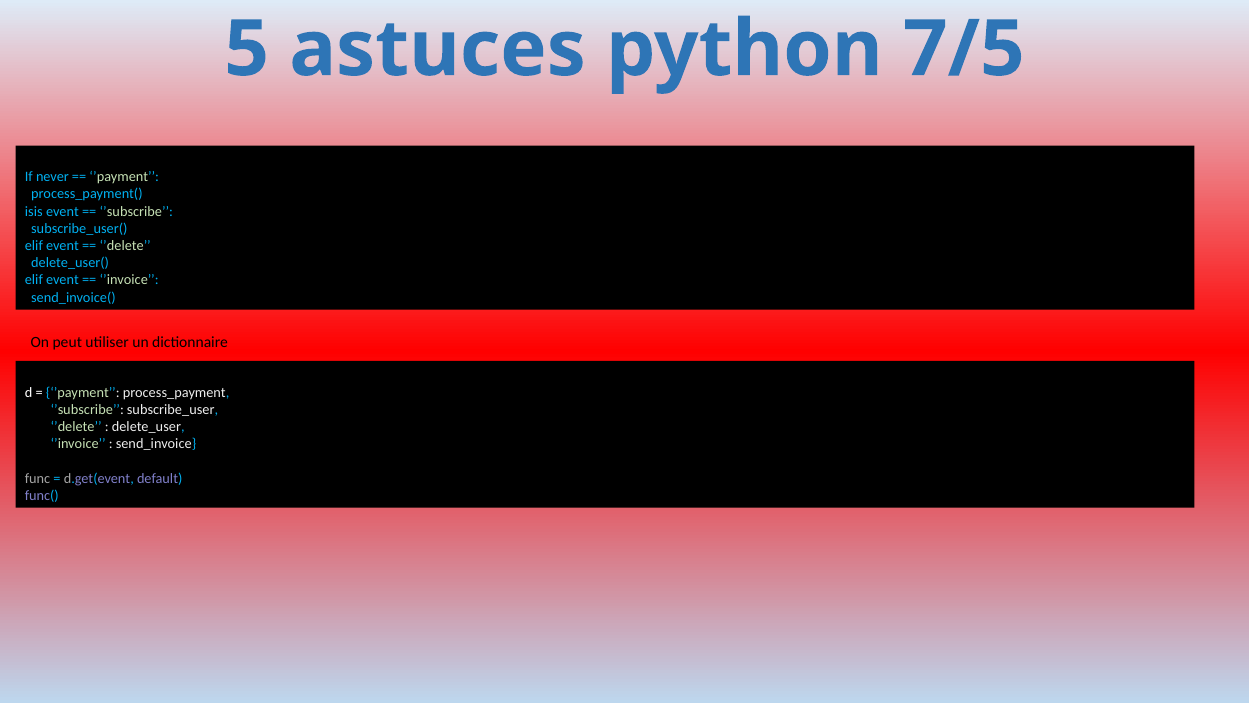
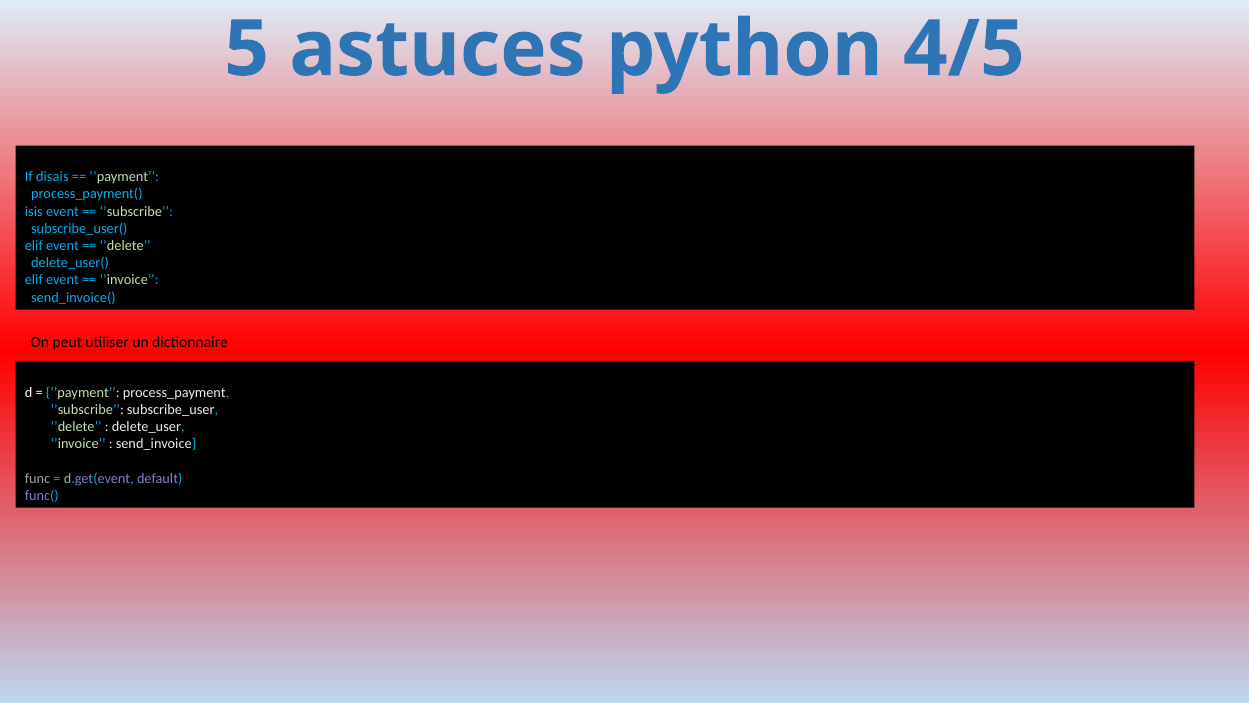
7/5: 7/5 -> 4/5 (964, 49)
never: never -> disais (52, 177)
